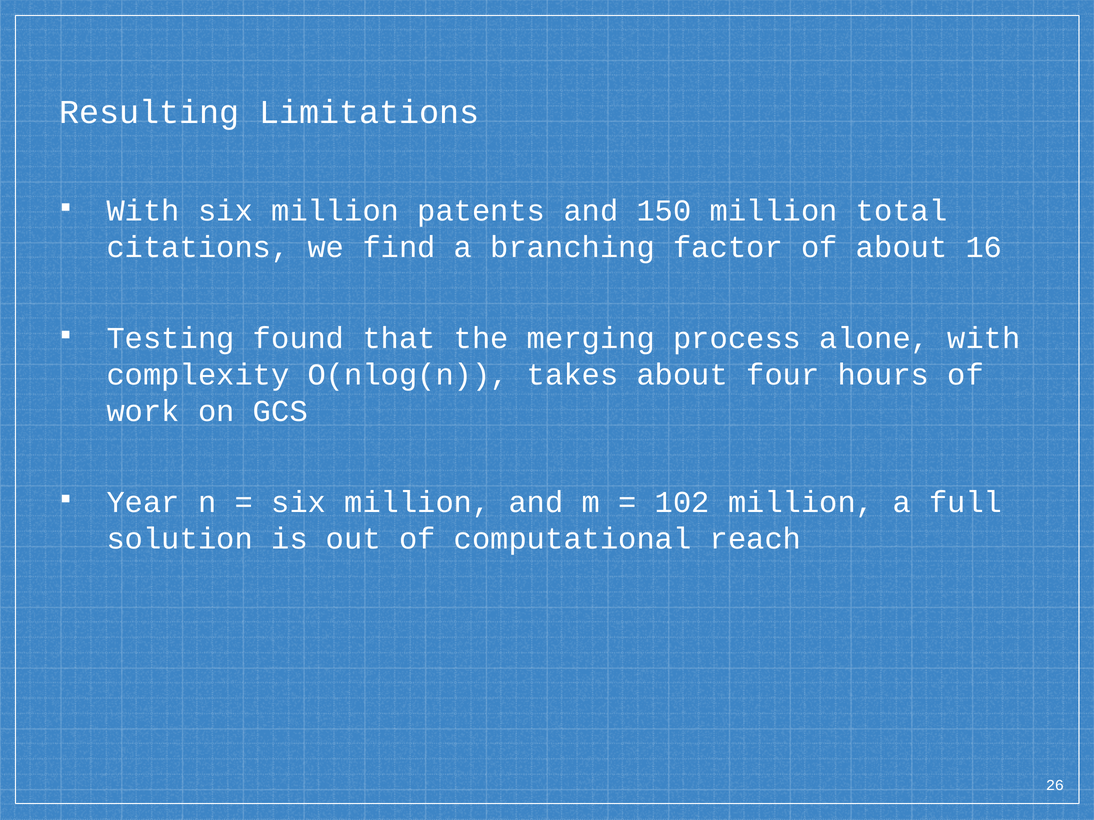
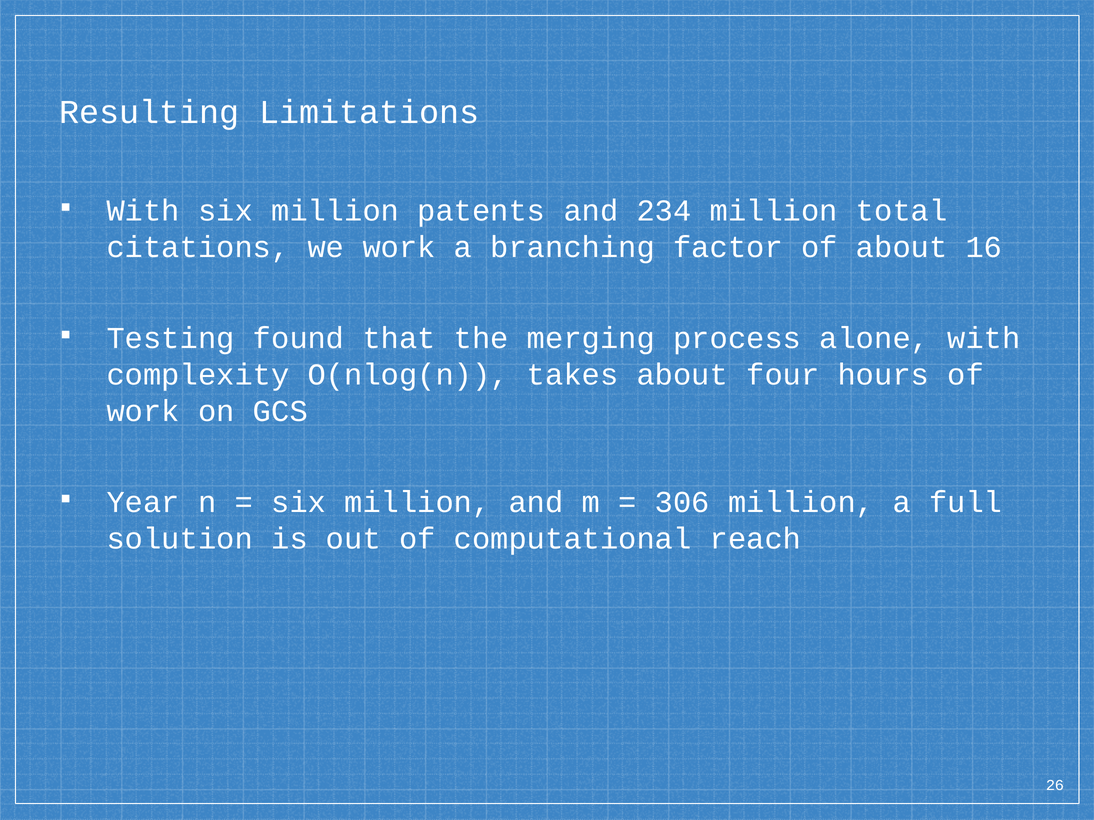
150: 150 -> 234 (664, 211)
we find: find -> work (399, 247)
102: 102 -> 306 (682, 503)
